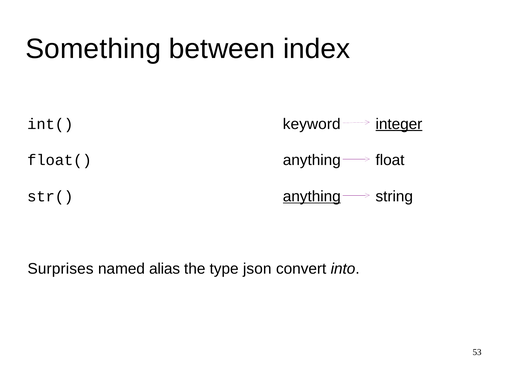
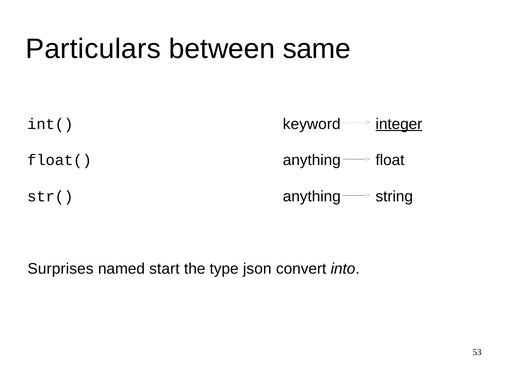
Something: Something -> Particulars (93, 49)
index: index -> same (317, 49)
anything underline: present -> none (312, 196)
alias: alias -> start (164, 269)
